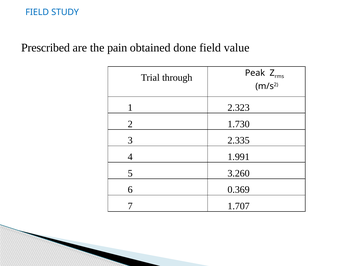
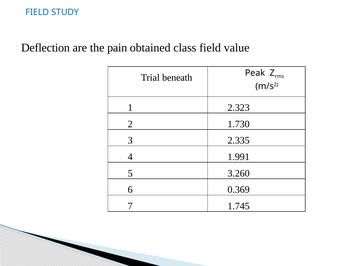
Prescribed: Prescribed -> Deflection (45, 48)
done: done -> class (185, 48)
through: through -> beneath (177, 77)
1.707: 1.707 -> 1.745 (239, 206)
